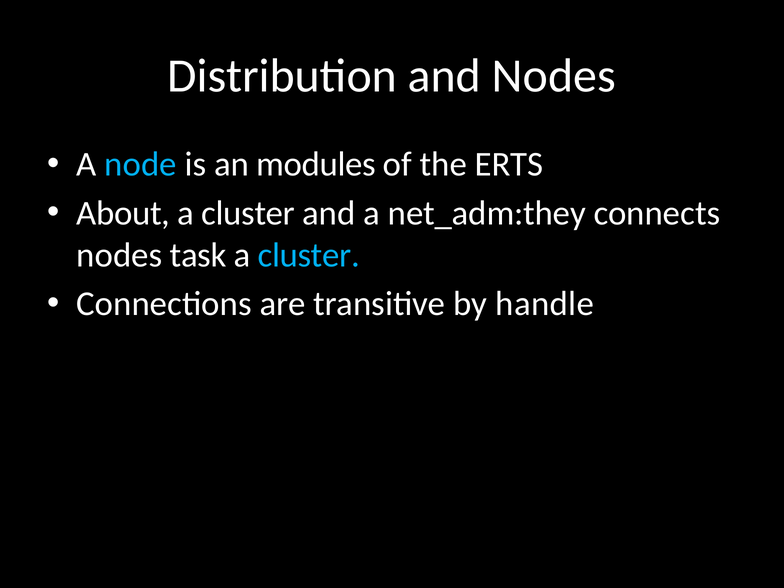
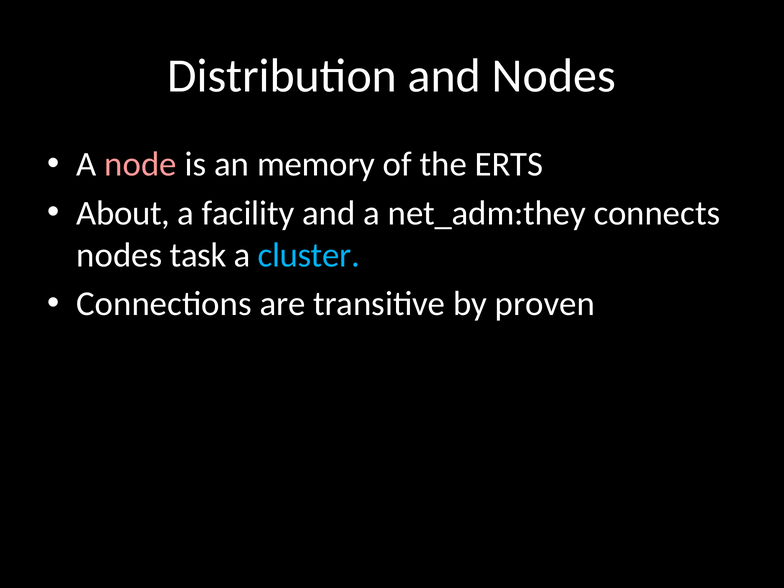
node colour: light blue -> pink (141, 164)
modules: modules -> memory (316, 164)
cluster: cluster -> facility (248, 213)
handle: handle -> proven (545, 304)
